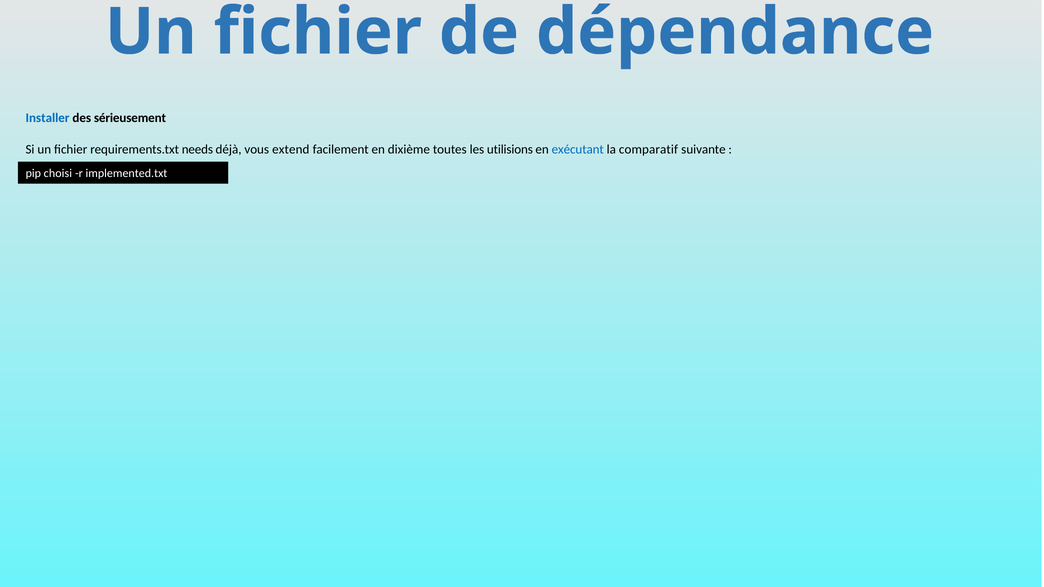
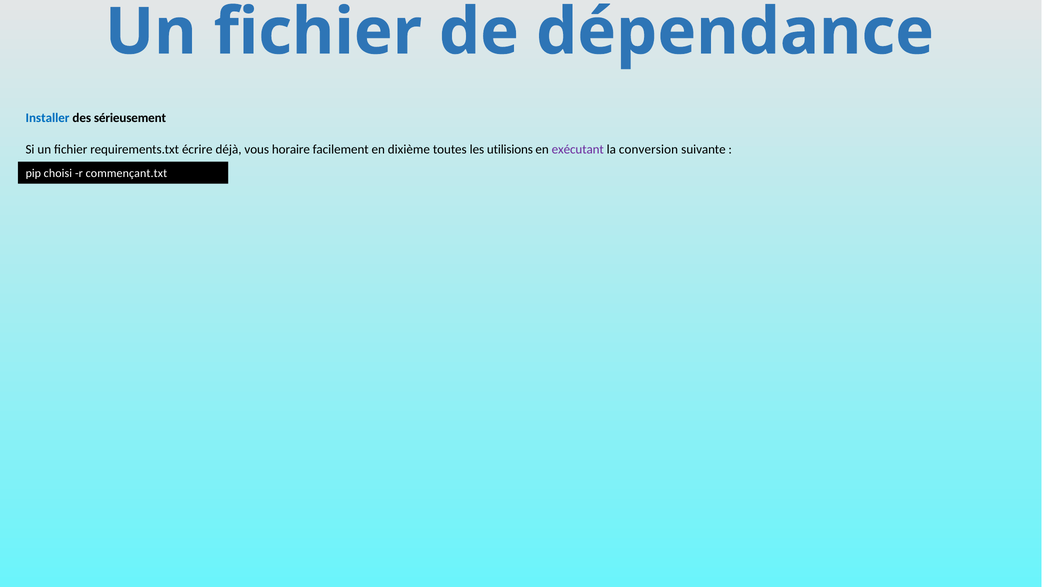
needs: needs -> écrire (197, 149)
extend: extend -> horaire (291, 149)
exécutant colour: blue -> purple (578, 149)
comparatif: comparatif -> conversion (648, 149)
implemented.txt: implemented.txt -> commençant.txt (126, 174)
